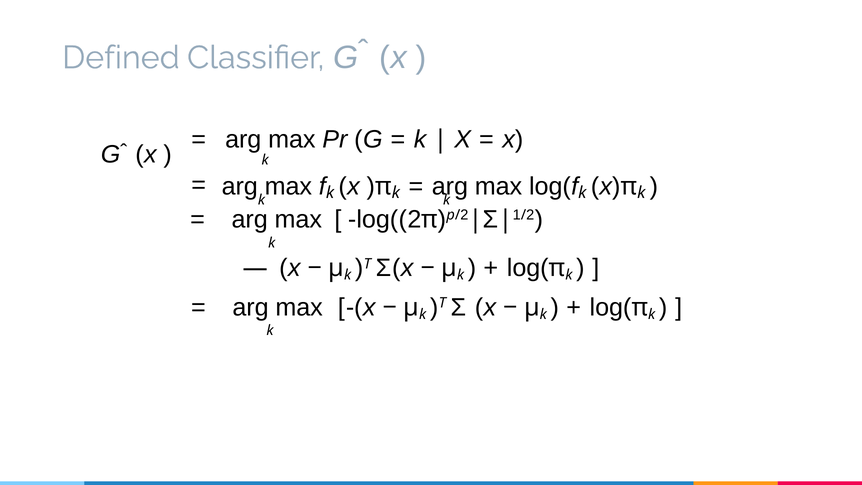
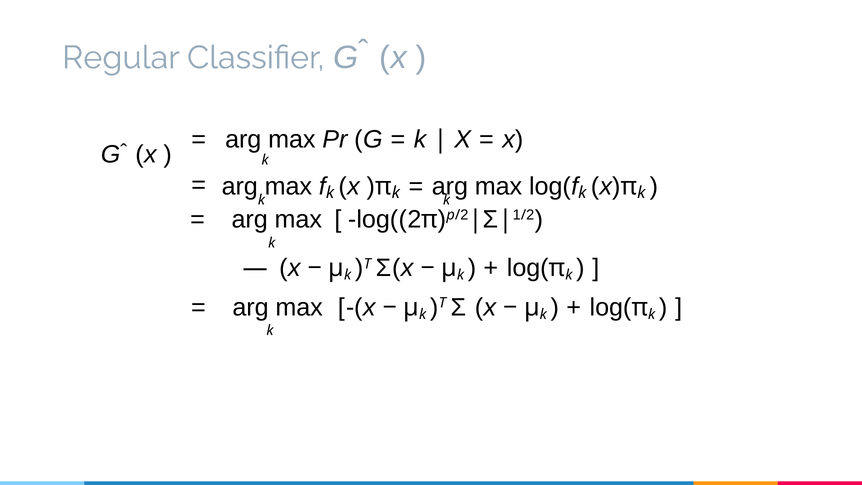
Defined: Defined -> Regular (121, 58)
